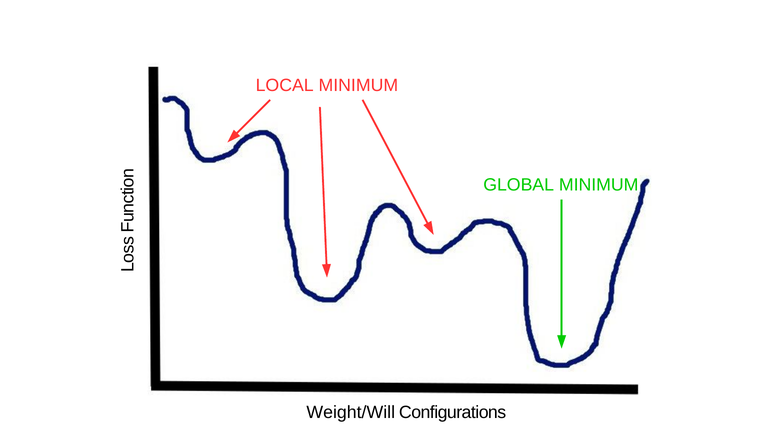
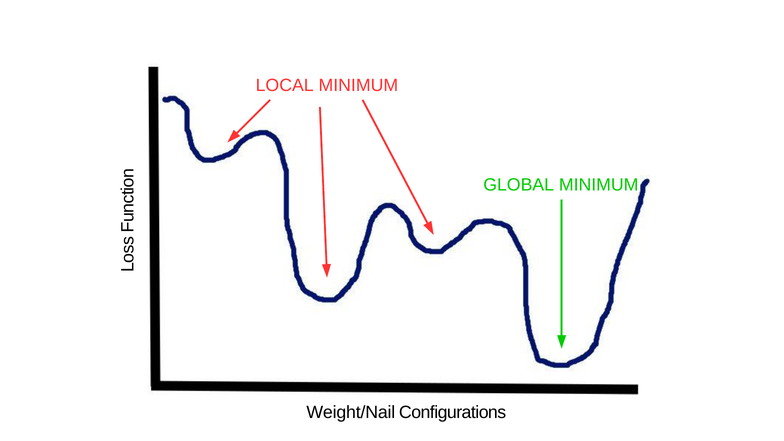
Weight/Will: Weight/Will -> Weight/Nail (351, 412)
